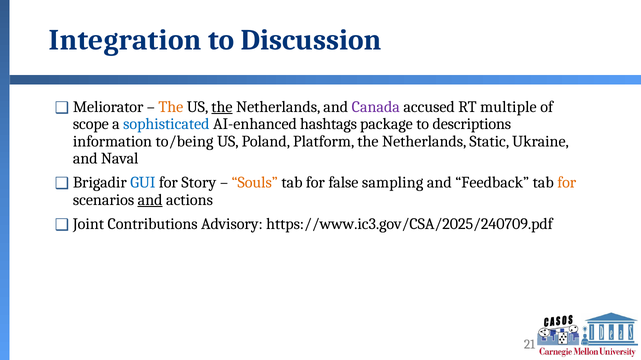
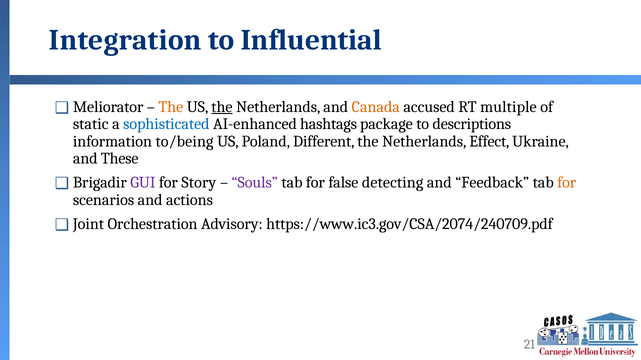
Discussion: Discussion -> Influential (311, 40)
Canada colour: purple -> orange (376, 107)
scope: scope -> static (91, 124)
Platform: Platform -> Different (324, 142)
Static: Static -> Effect (489, 142)
Naval: Naval -> These (120, 159)
GUI colour: blue -> purple (143, 183)
Souls colour: orange -> purple (255, 183)
sampling: sampling -> detecting (393, 183)
and underline: present -> none (150, 200)
Contributions: Contributions -> Orchestration (153, 224)
https://www.ic3.gov/CSA/2025/240709.pdf: https://www.ic3.gov/CSA/2025/240709.pdf -> https://www.ic3.gov/CSA/2074/240709.pdf (409, 224)
